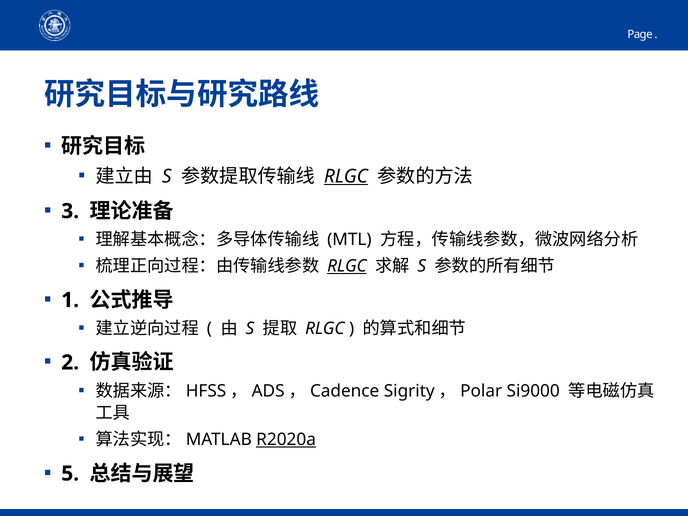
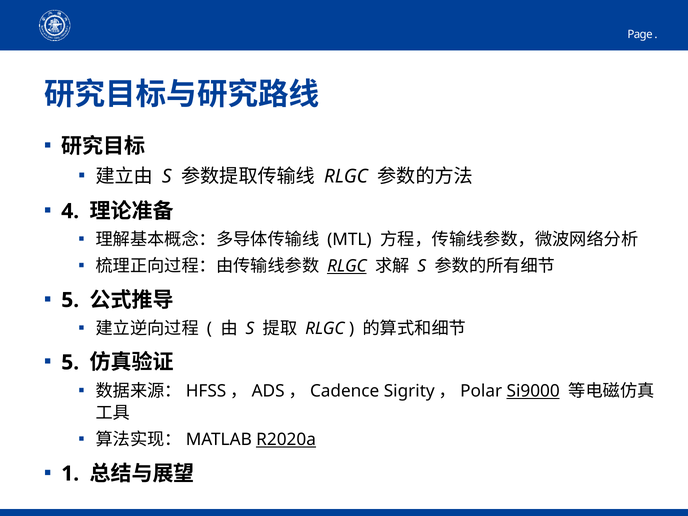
RLGC underline: present -> none (346, 176)
3: 3 -> 4 (70, 211)
1: 1 -> 5 (70, 300)
2: 2 -> 5 (70, 362)
Si9000 underline: none -> present (533, 391)
5: 5 -> 1 (70, 474)
